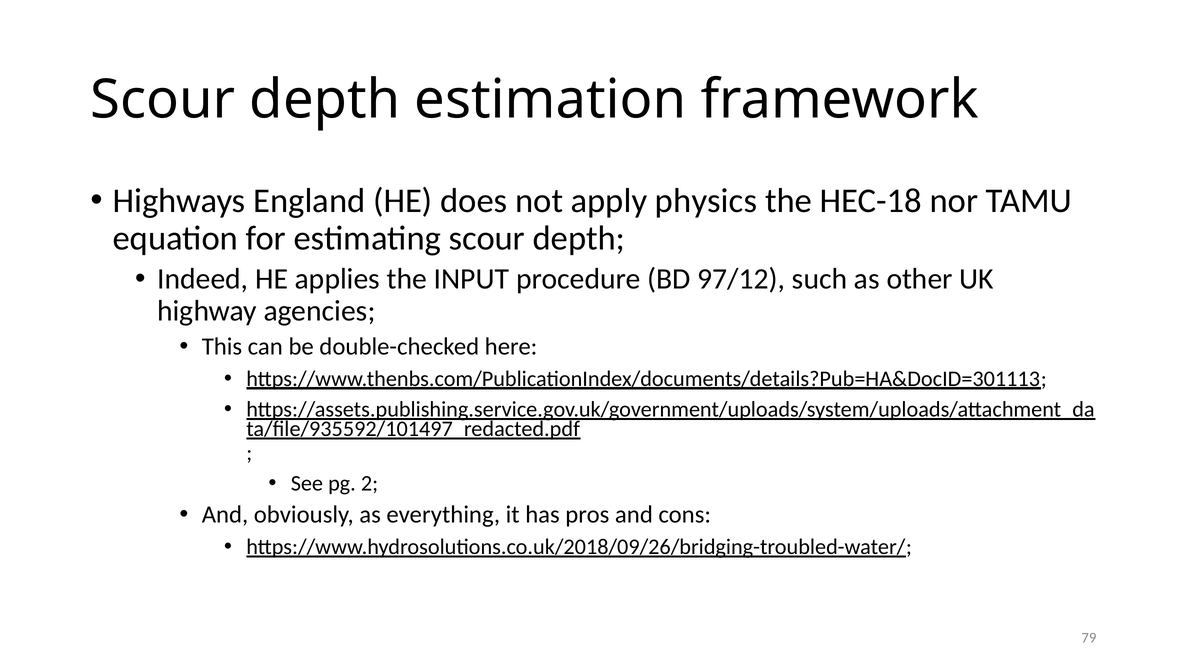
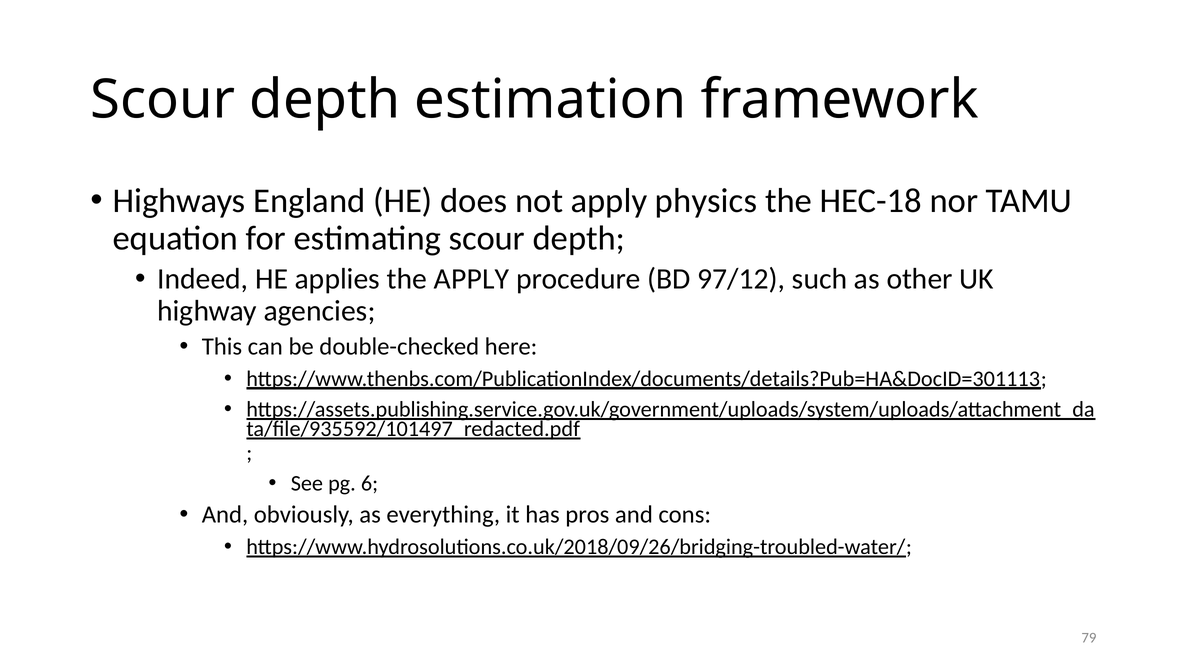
the INPUT: INPUT -> APPLY (471, 279)
2: 2 -> 6 (369, 483)
